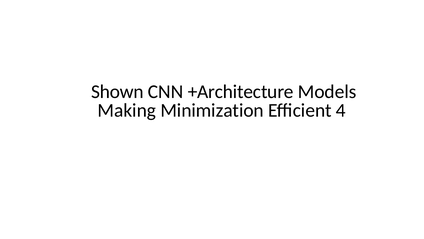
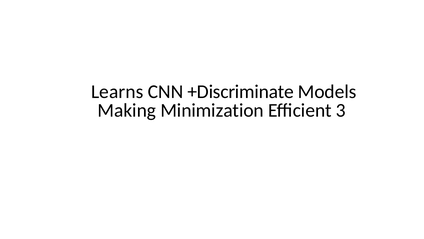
Shown: Shown -> Learns (117, 92)
+Architecture: +Architecture -> +Discriminate (241, 92)
4: 4 -> 3 (341, 110)
